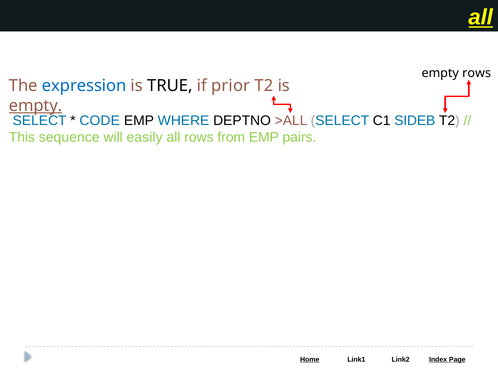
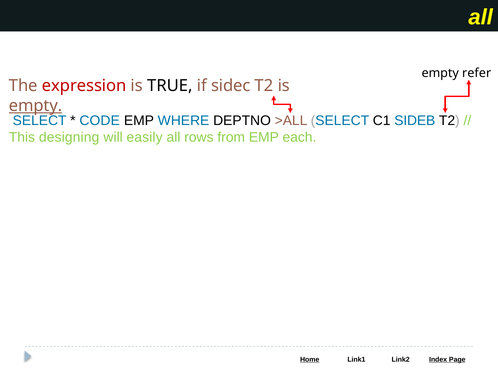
all underline: present -> none (481, 17)
empty rows: rows -> refer (477, 73)
expression colour: blue -> red (84, 85)
prior: prior -> sidec (231, 85)
sequence: sequence -> designing (69, 137)
pairs: pairs -> each (299, 137)
